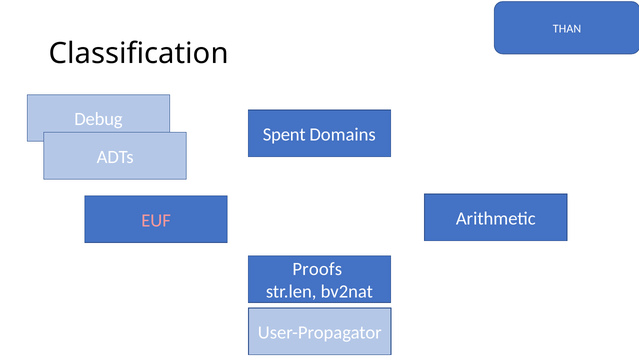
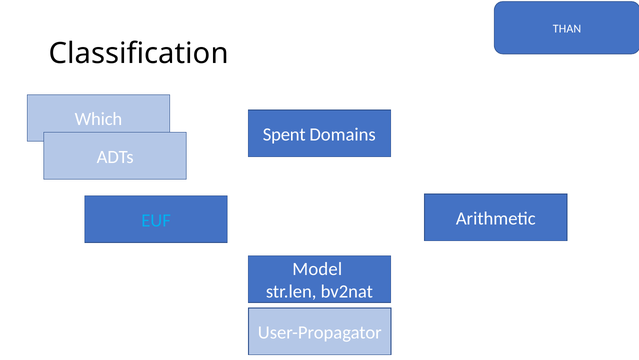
Debug: Debug -> Which (98, 119)
EUF colour: pink -> light blue (156, 220)
Proofs: Proofs -> Model (317, 269)
